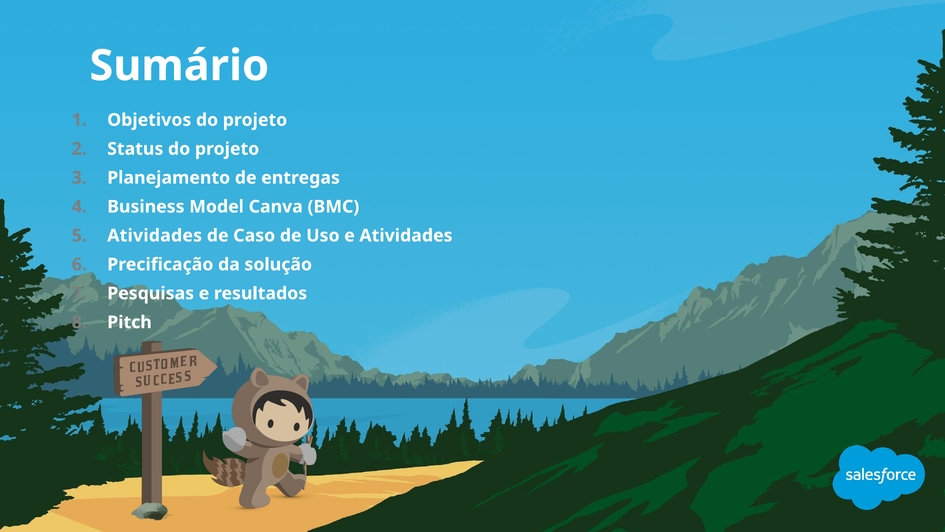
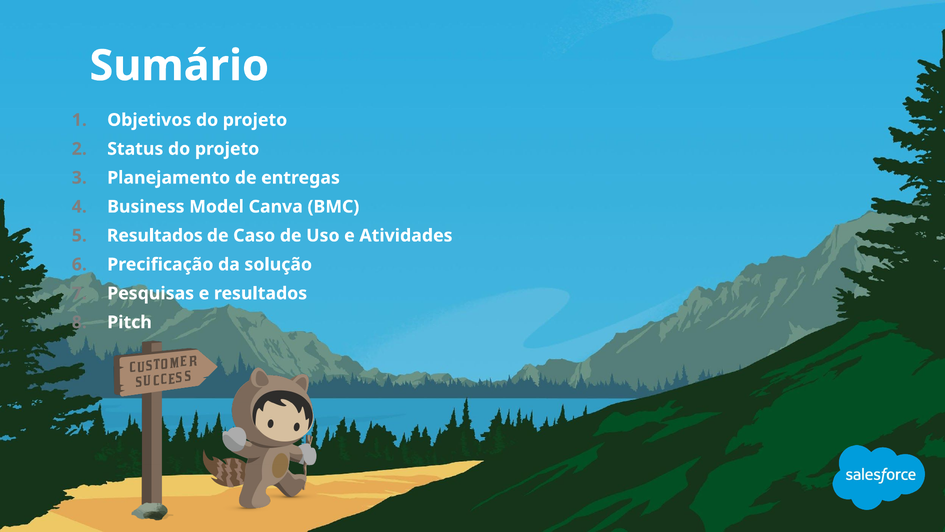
Atividades: Atividades -> Resultados (155, 236)
